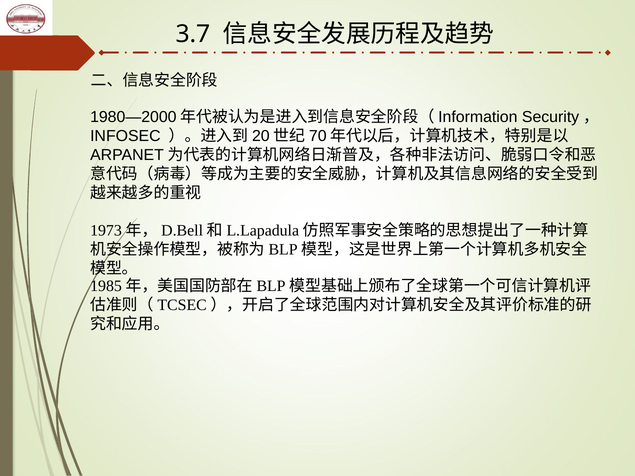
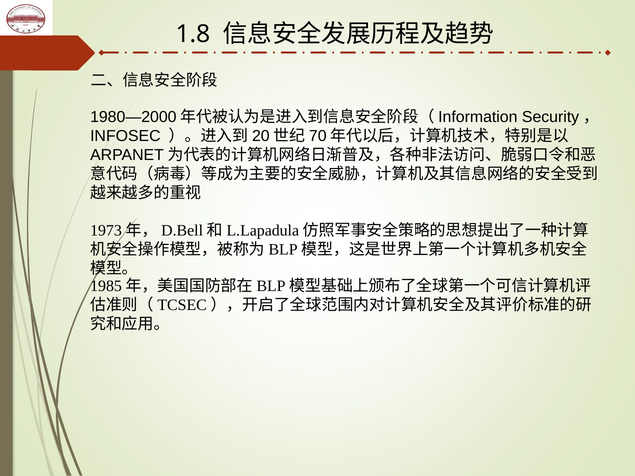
3.7: 3.7 -> 1.8 (193, 34)
